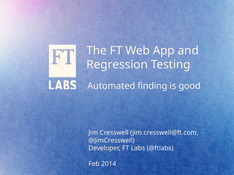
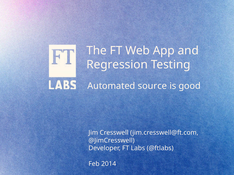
finding: finding -> source (152, 86)
